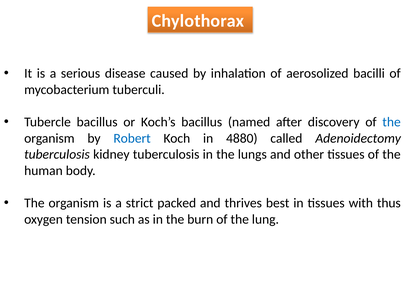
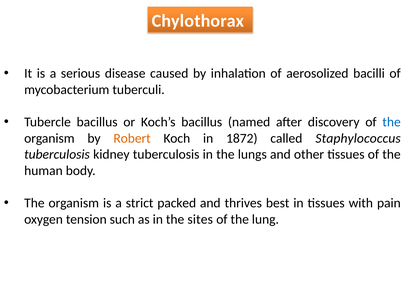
Robert colour: blue -> orange (132, 138)
4880: 4880 -> 1872 (242, 138)
Adenoidectomy: Adenoidectomy -> Staphylococcus (358, 138)
thus: thus -> pain (389, 203)
burn: burn -> sites (200, 219)
